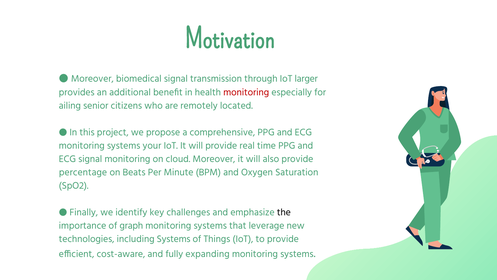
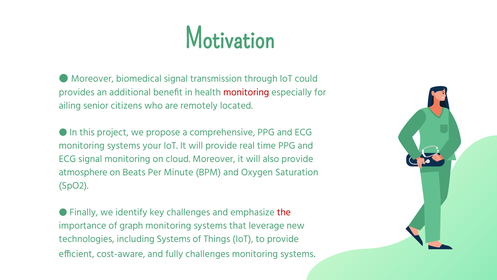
larger: larger -> could (306, 79)
percentage: percentage -> atmosphere (83, 172)
the colour: black -> red (284, 212)
fully expanding: expanding -> challenges (208, 254)
